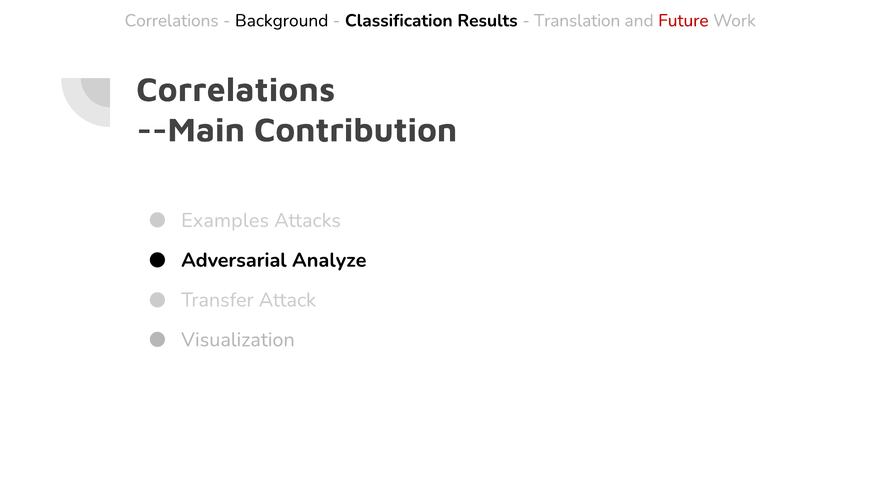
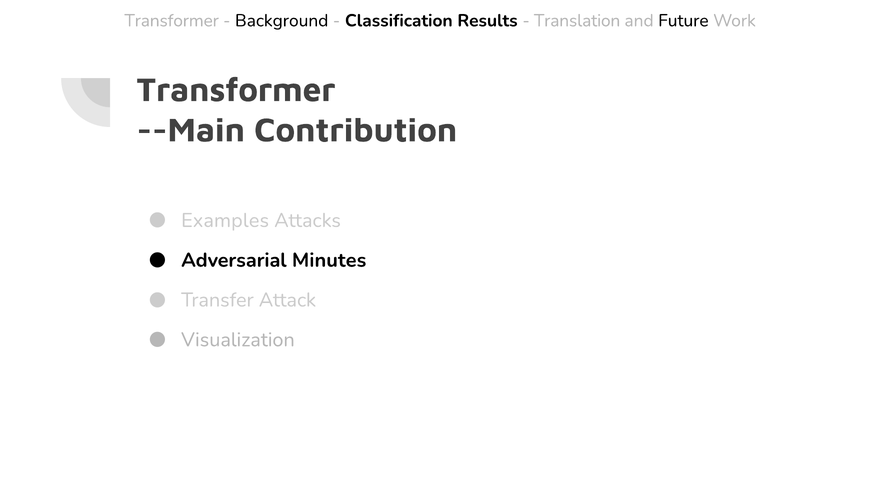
Correlations: Correlations -> Transformer (172, 21)
Future colour: red -> black (683, 21)
Correlations: Correlations -> Transformer (236, 90)
Analyze: Analyze -> Minutes (329, 260)
